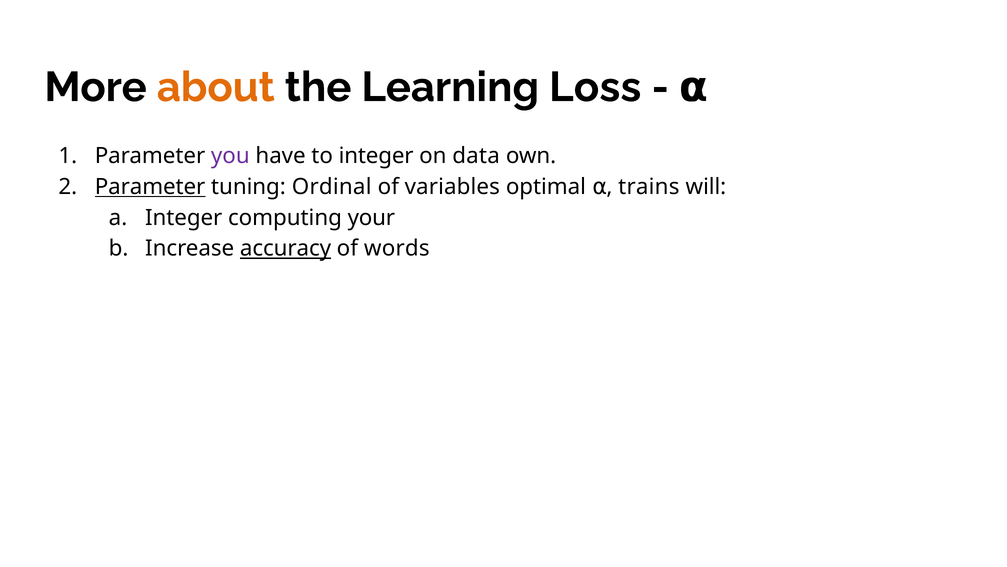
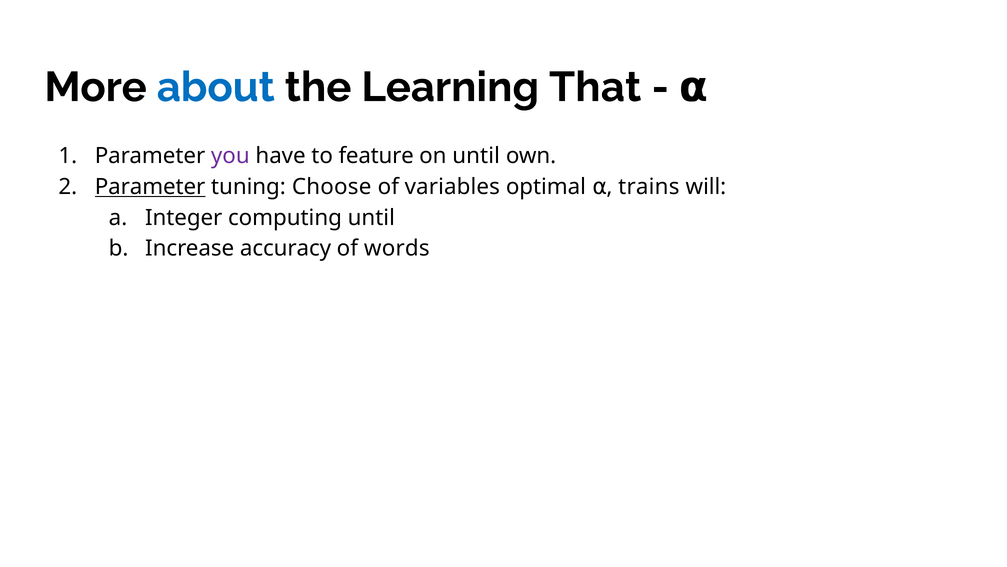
about colour: orange -> blue (216, 87)
Loss: Loss -> That (595, 87)
to integer: integer -> feature (376, 156)
on data: data -> until (476, 156)
Ordinal: Ordinal -> Choose (332, 187)
computing your: your -> until (371, 218)
accuracy underline: present -> none (286, 248)
